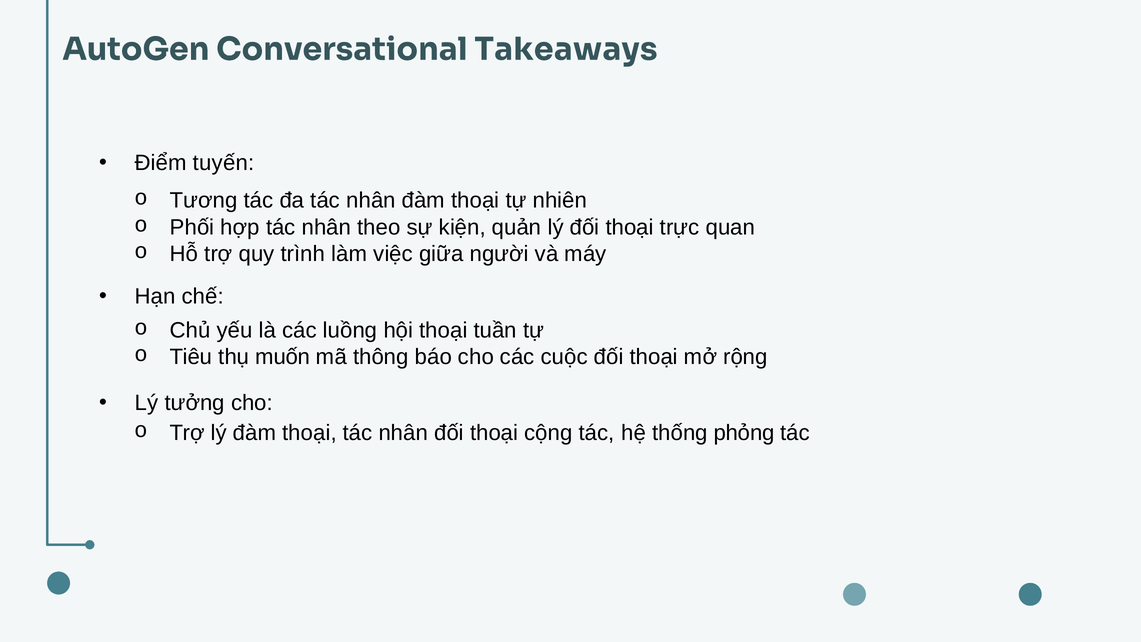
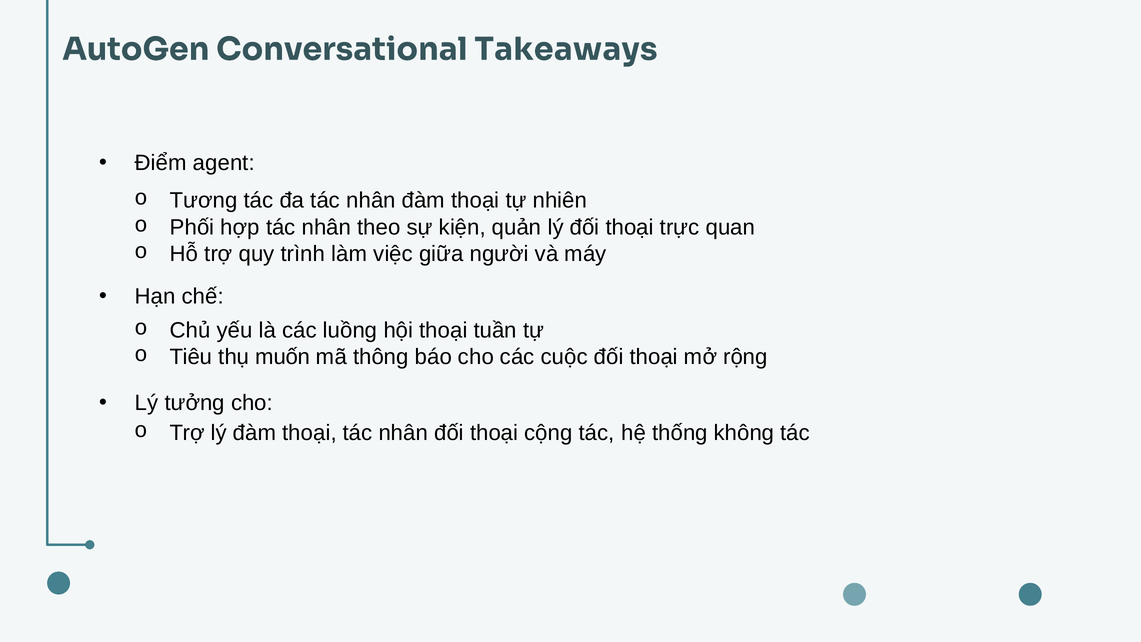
tuyến: tuyến -> agent (224, 163)
phỏng: phỏng -> không (744, 433)
